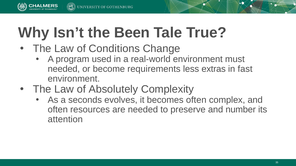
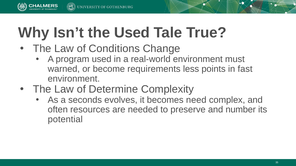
the Been: Been -> Used (132, 33)
needed: needed -> warned (64, 69)
extras: extras -> points (214, 69)
Absolutely: Absolutely -> Determine (113, 90)
becomes often: often -> need (196, 100)
attention: attention -> potential (65, 120)
